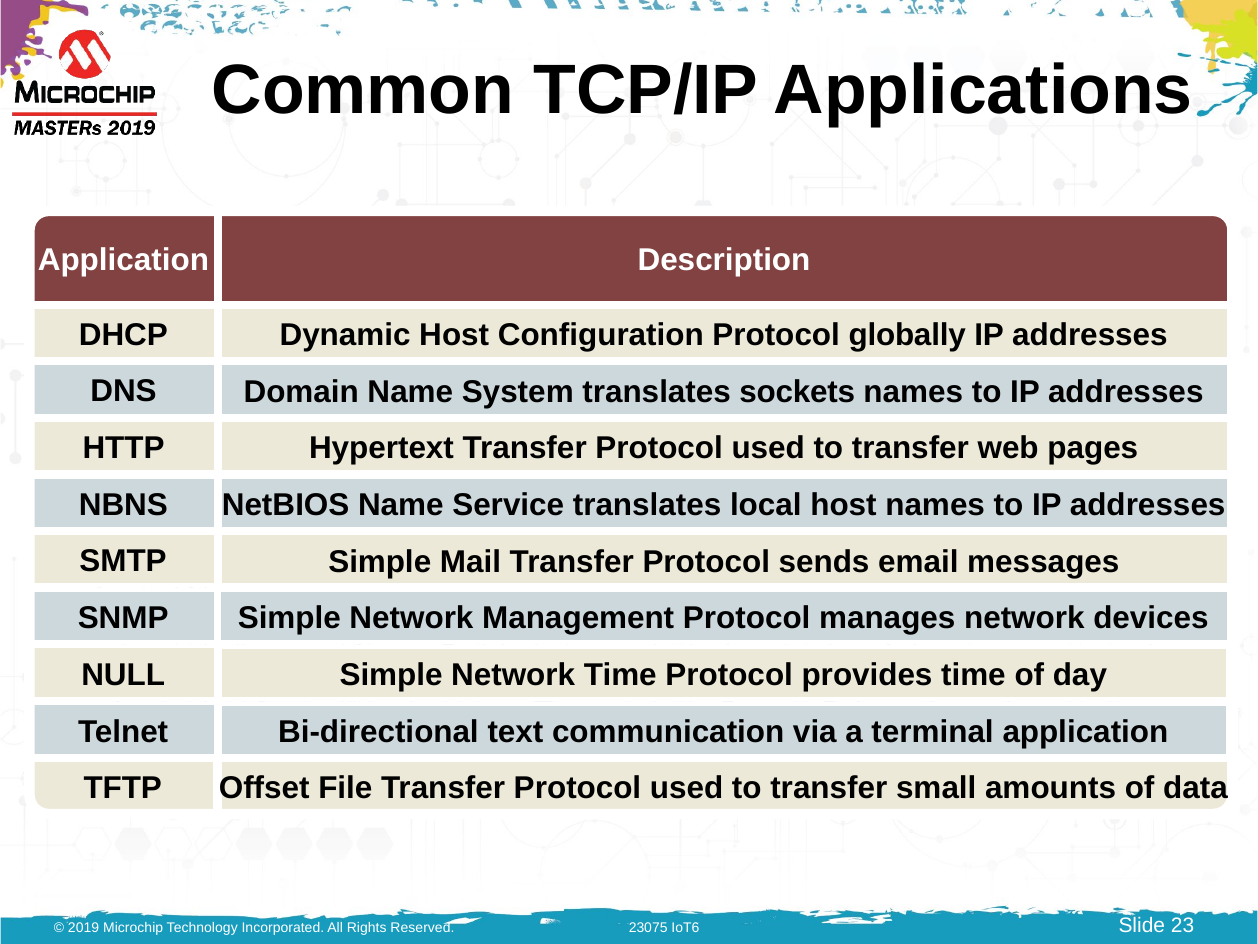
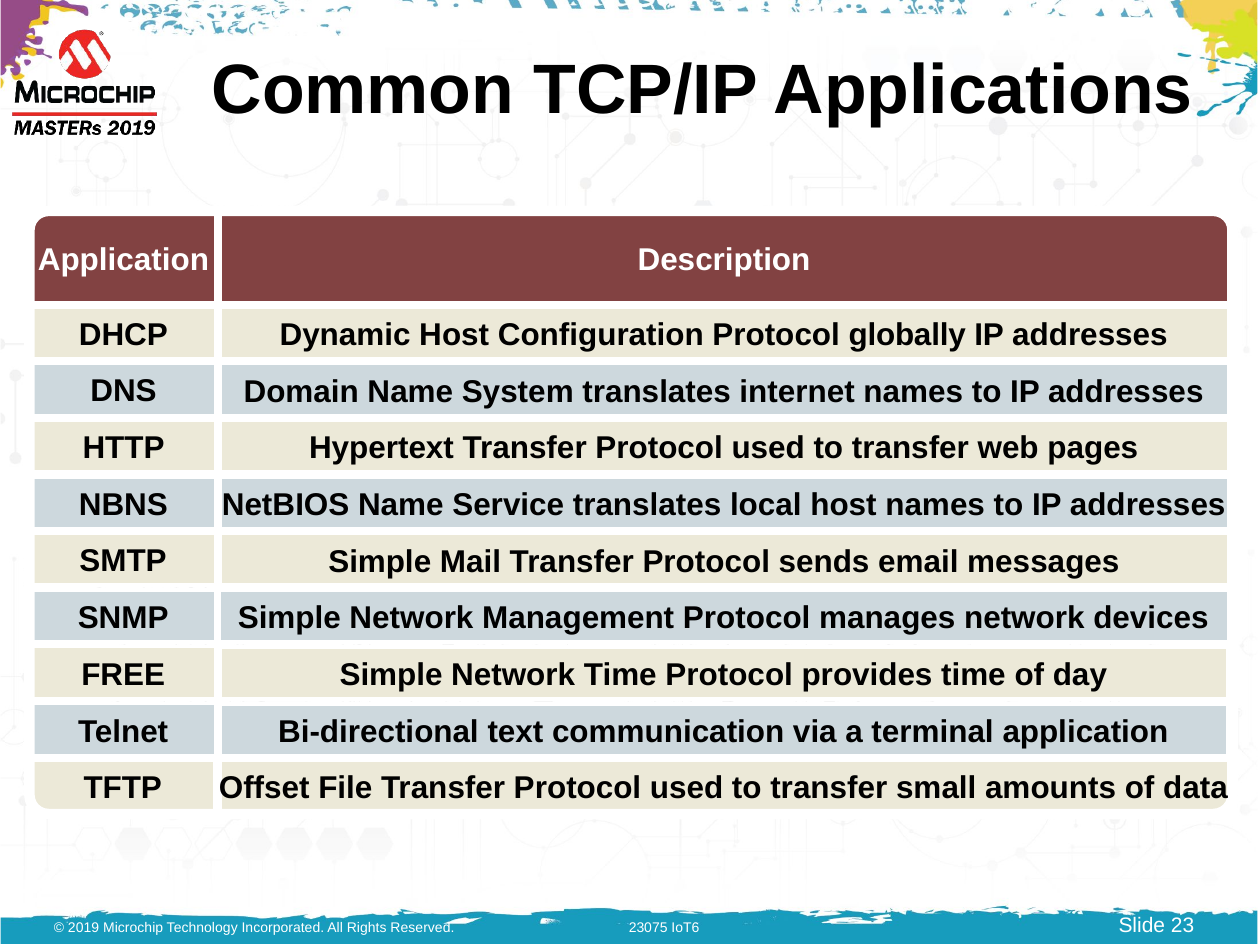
sockets: sockets -> internet (797, 392)
NULL: NULL -> FREE (123, 675)
